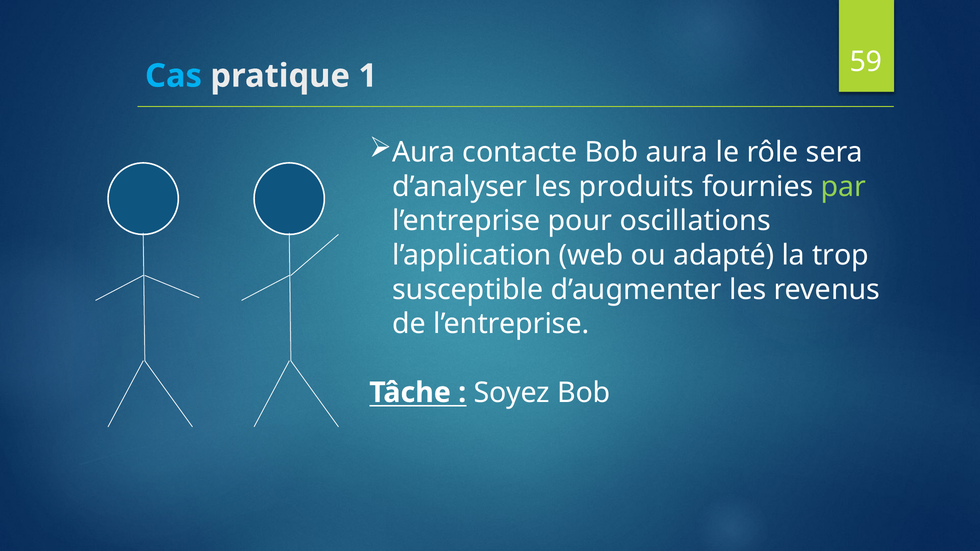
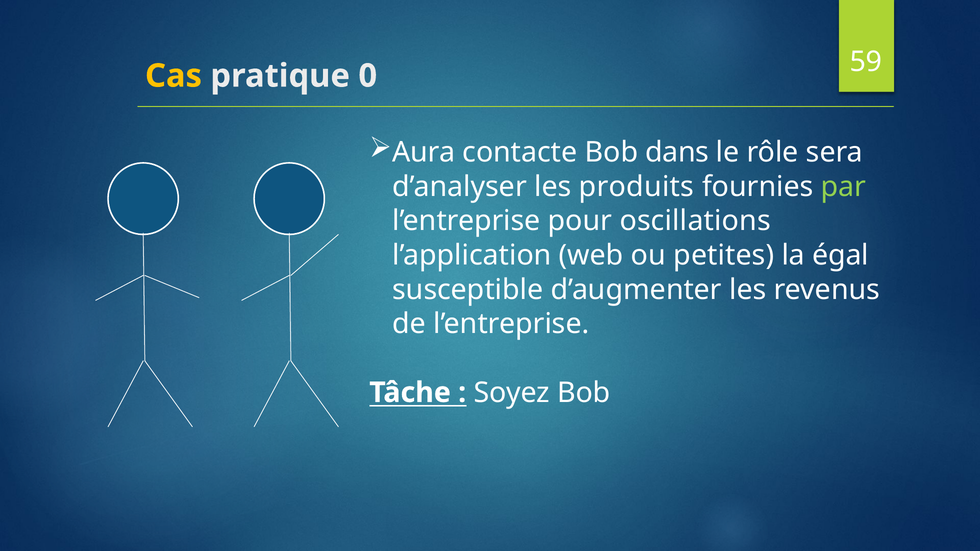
Cas colour: light blue -> yellow (173, 76)
1: 1 -> 0 (368, 76)
Bob aura: aura -> dans (677, 153)
adapté: adapté -> petites (724, 255)
trop: trop -> égal (841, 255)
